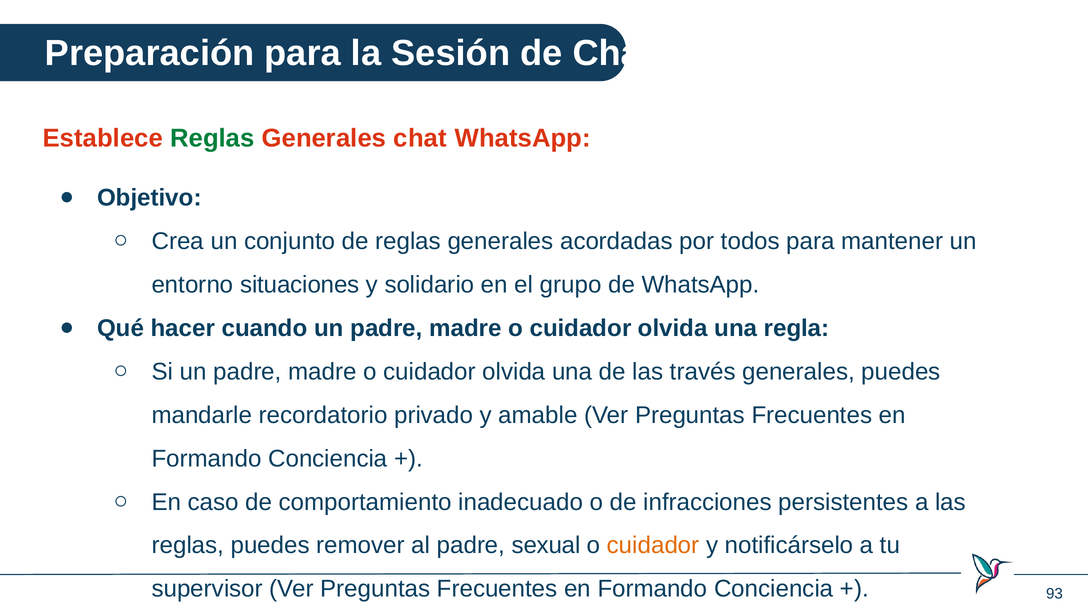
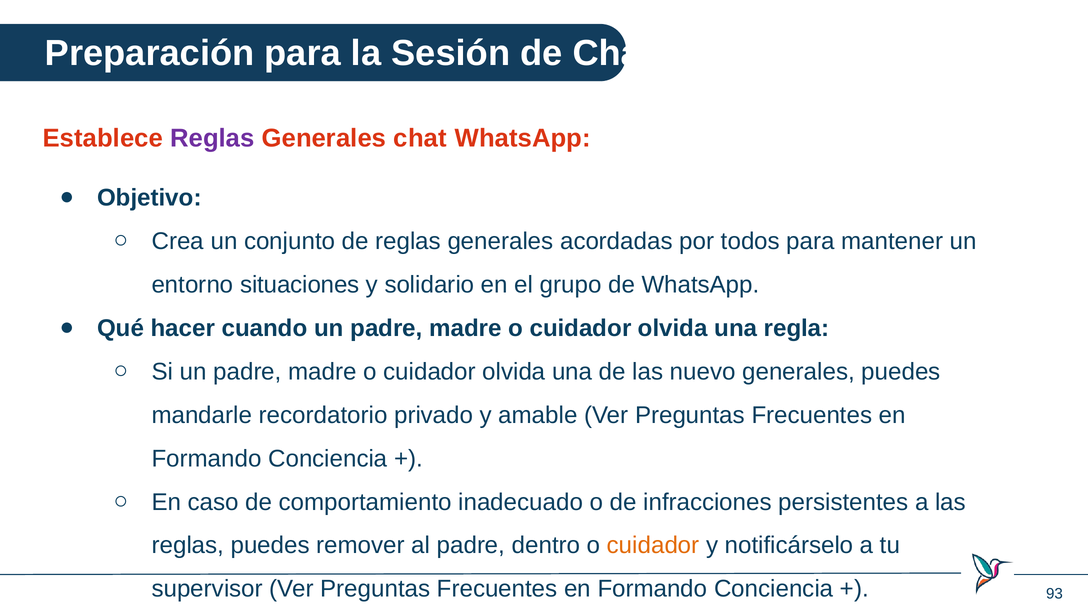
Reglas colour: green -> purple (212, 138)
través: través -> nuevo (703, 372)
sexual: sexual -> dentro (546, 546)
